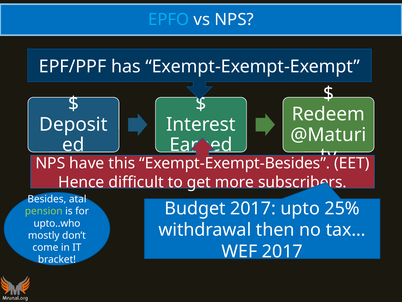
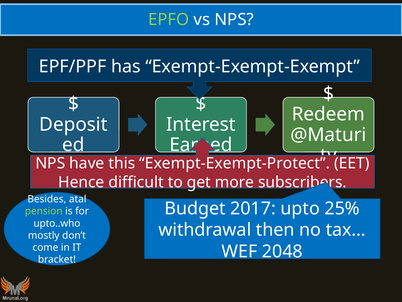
EPFO colour: light blue -> light green (169, 19)
Exempt-Exempt-Besides: Exempt-Exempt-Besides -> Exempt-Exempt-Protect (235, 163)
2017: 2017 -> 2048 (282, 251)
